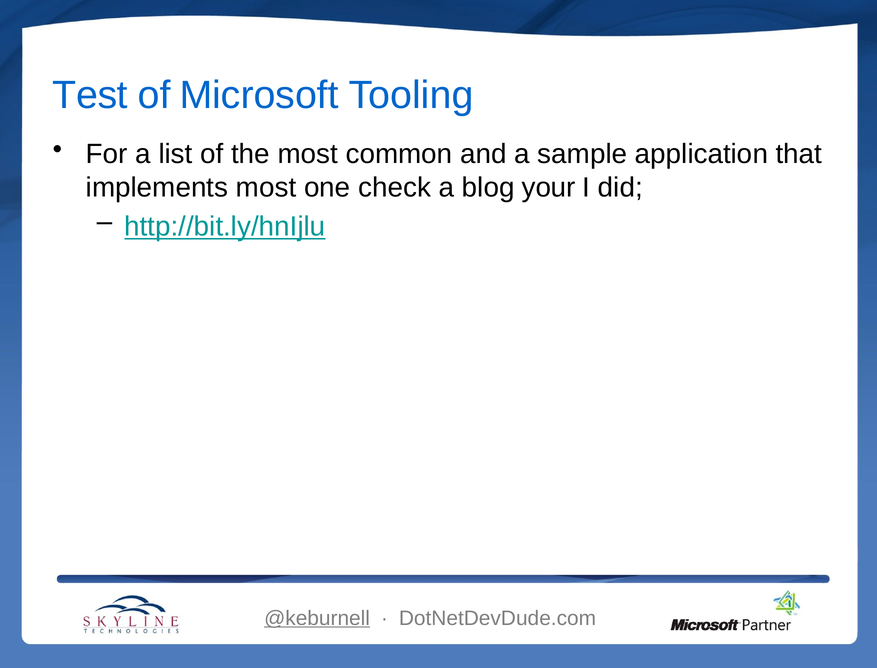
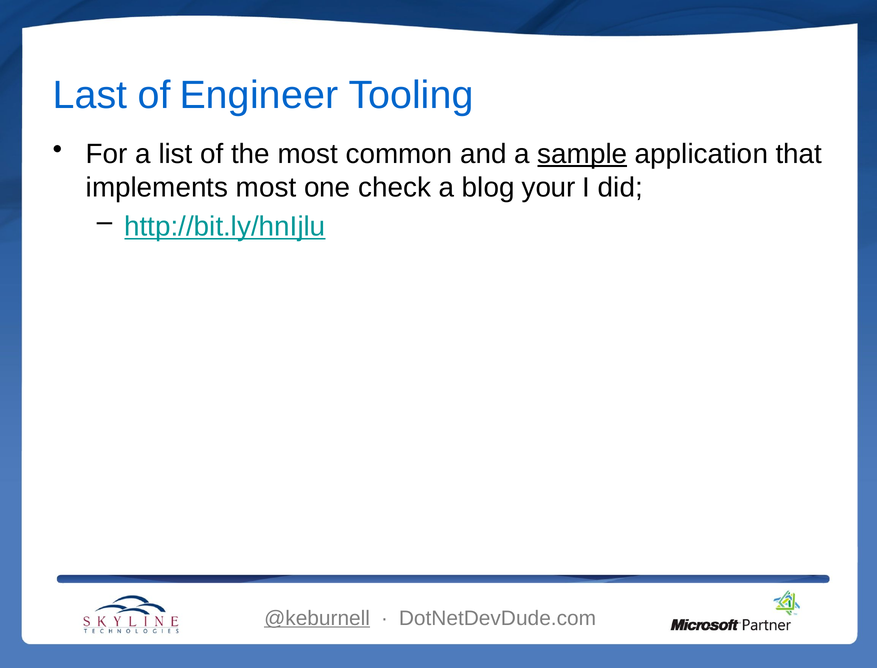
Test: Test -> Last (90, 95)
Microsoft: Microsoft -> Engineer (259, 95)
sample underline: none -> present (582, 154)
